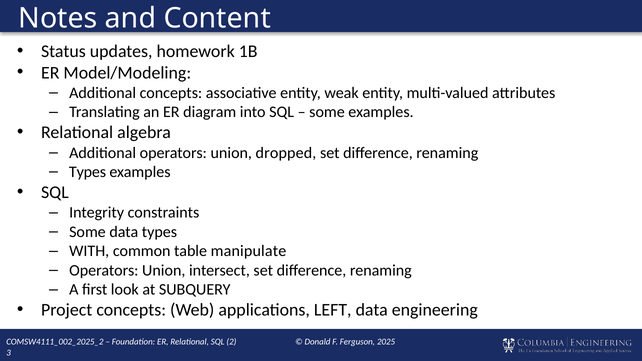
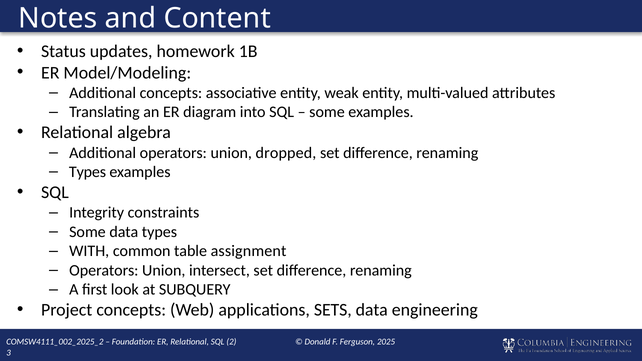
manipulate: manipulate -> assignment (249, 251)
LEFT: LEFT -> SETS (333, 310)
